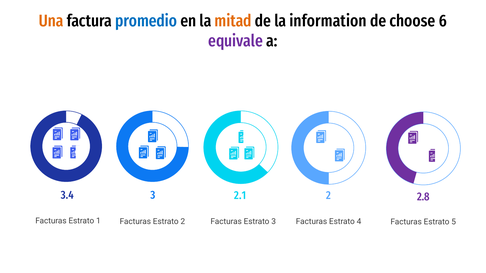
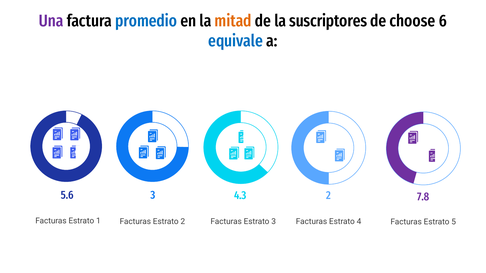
Una colour: orange -> purple (51, 21)
information: information -> suscriptores (328, 21)
equivale colour: purple -> blue (236, 41)
3.4: 3.4 -> 5.6 (67, 195)
2.1: 2.1 -> 4.3 (240, 196)
2.8: 2.8 -> 7.8 (423, 197)
